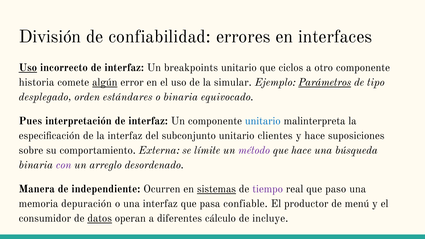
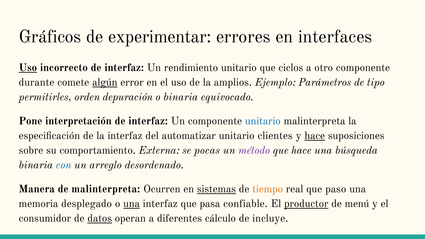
División: División -> Gráficos (50, 37)
confiabilidad: confiabilidad -> experimentar (160, 37)
breakpoints: breakpoints -> rendimiento (191, 68)
historia: historia -> durante (37, 82)
simular: simular -> amplios (233, 82)
Parámetros underline: present -> none (325, 82)
desplegado: desplegado -> permitirles (45, 97)
estándares: estándares -> depuración (128, 97)
Pues: Pues -> Pone (31, 121)
subconjunto: subconjunto -> automatizar (189, 136)
hace underline: none -> present (315, 136)
límite: límite -> pocas (207, 150)
con colour: purple -> blue (64, 165)
de independiente: independiente -> malinterpreta (106, 189)
tiempo colour: purple -> orange (268, 189)
depuración: depuración -> desplegado (87, 204)
una underline: none -> present (132, 204)
productor underline: none -> present (306, 204)
